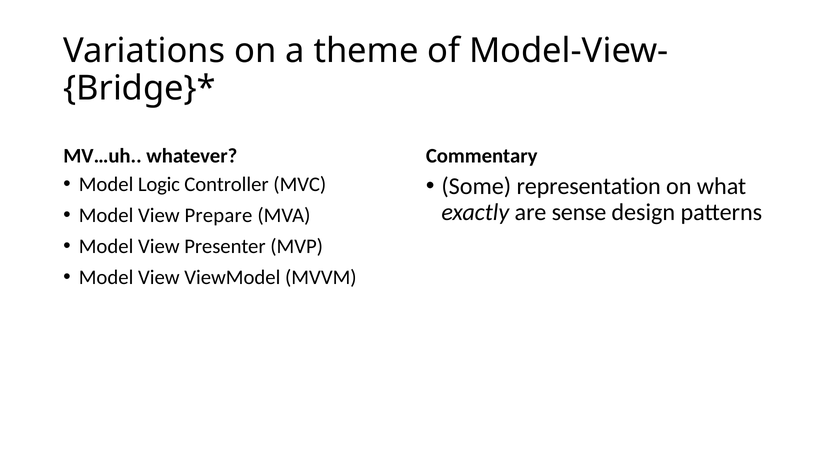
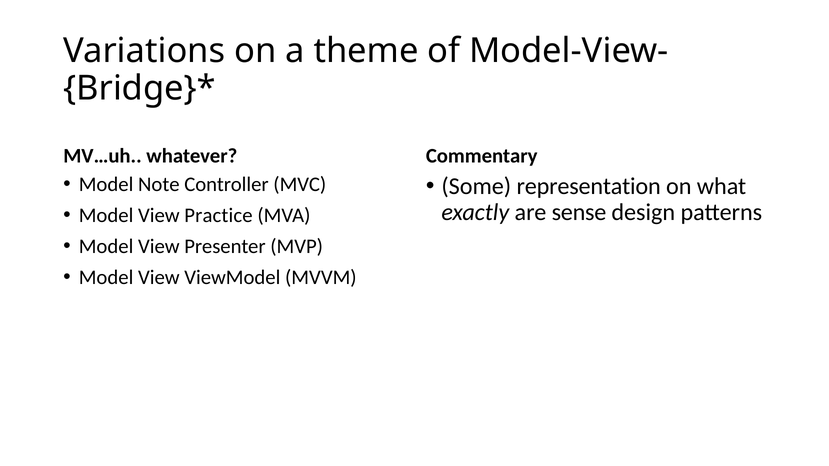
Logic: Logic -> Note (159, 185)
Prepare: Prepare -> Practice (218, 216)
